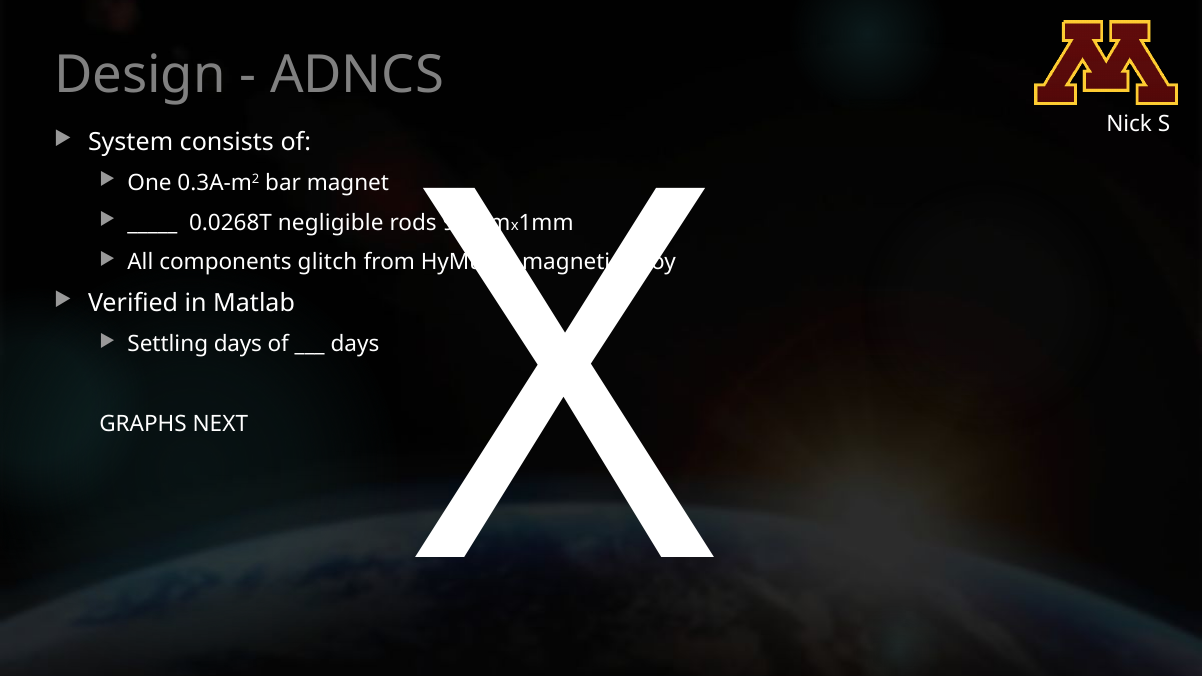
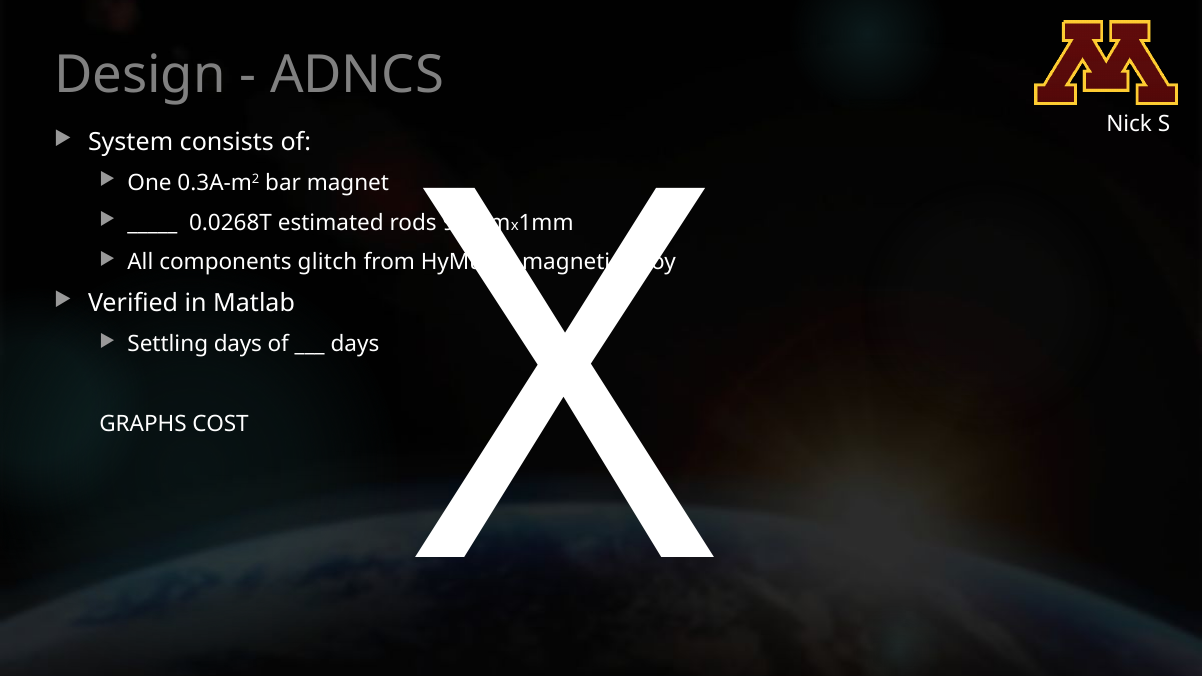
negligible: negligible -> estimated (331, 223)
NEXT: NEXT -> COST (220, 424)
